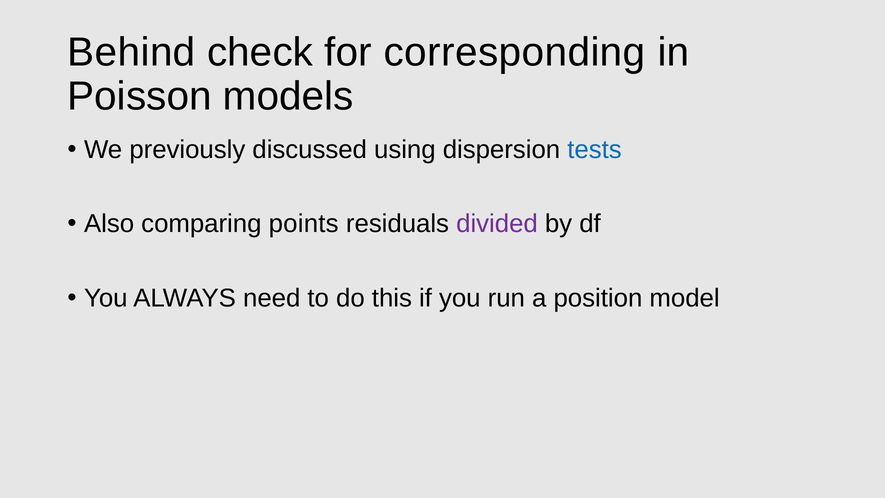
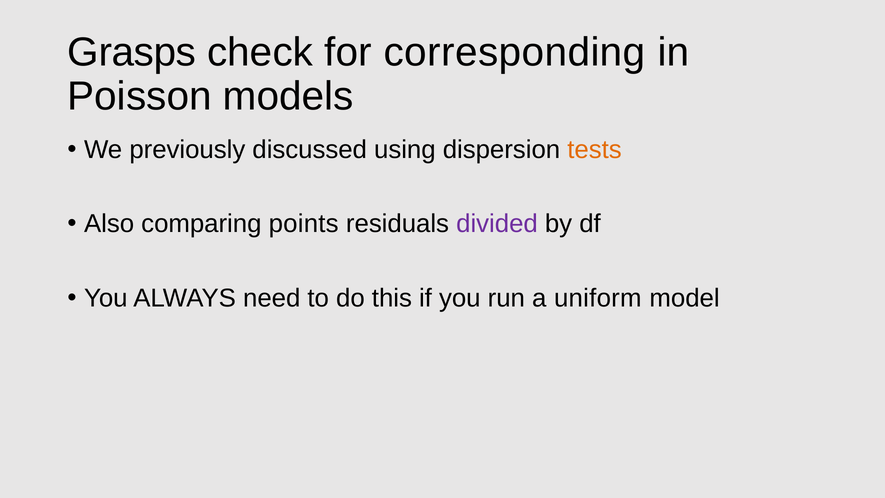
Behind: Behind -> Grasps (132, 52)
tests colour: blue -> orange (595, 150)
position: position -> uniform (598, 298)
